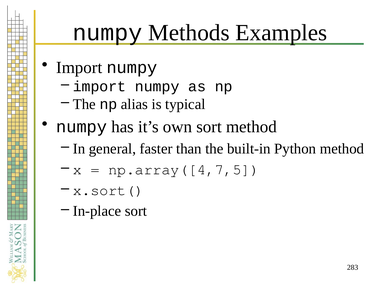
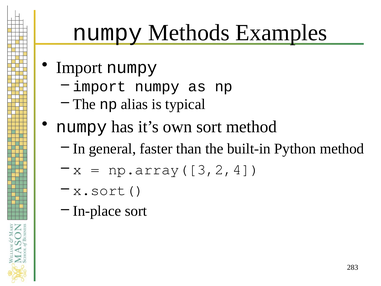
np.array([4,7,5: np.array([4,7,5 -> np.array([3,2,4 (184, 169)
